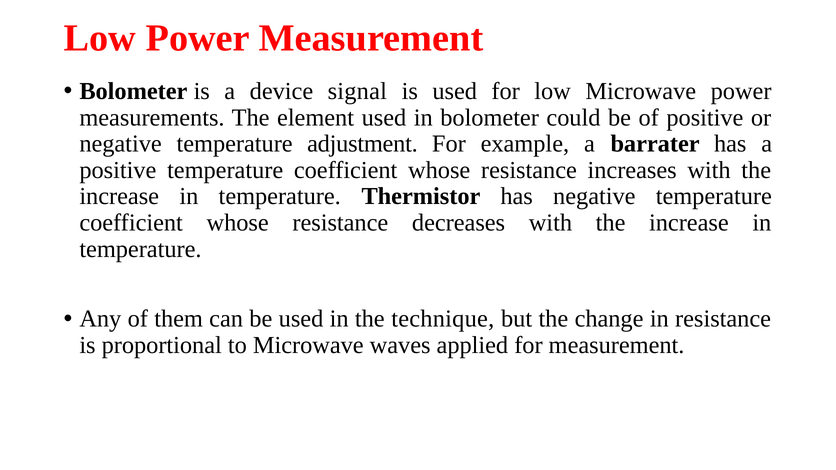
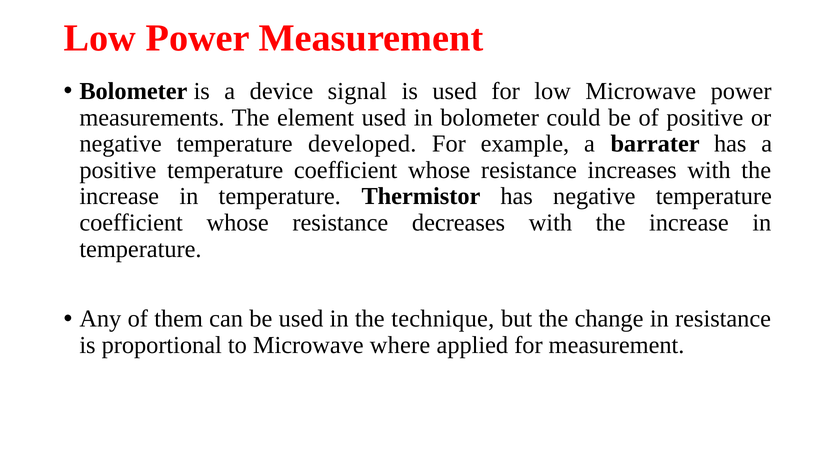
adjustment: adjustment -> developed (362, 144)
waves: waves -> where (400, 345)
